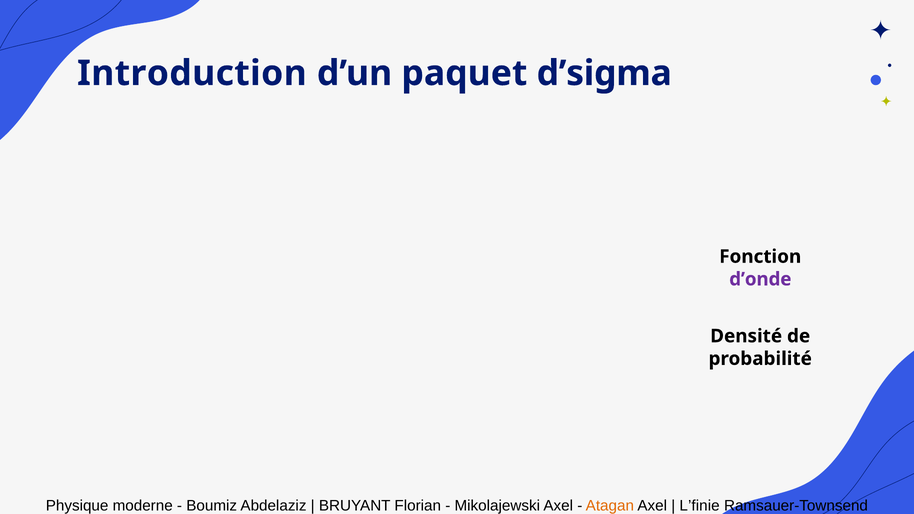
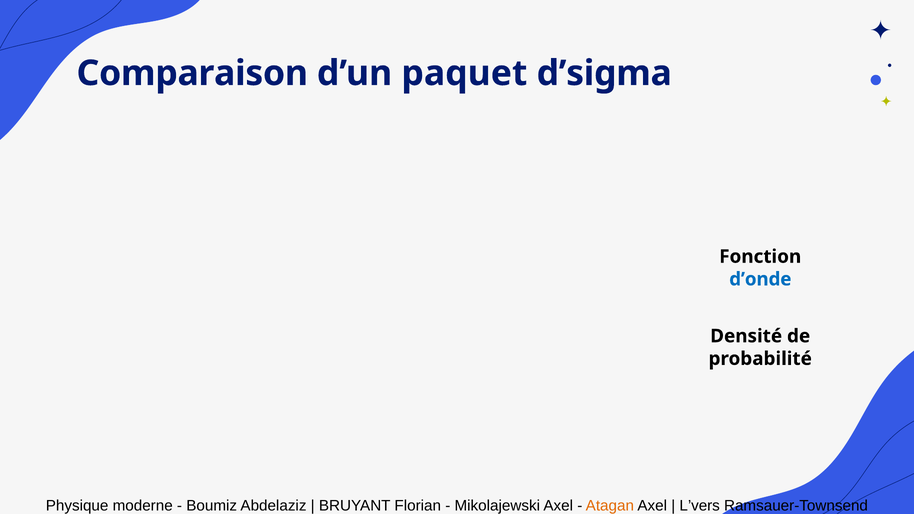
Introduction: Introduction -> Comparaison (192, 73)
d’onde colour: purple -> blue (760, 279)
L’finie: L’finie -> L’vers (700, 506)
